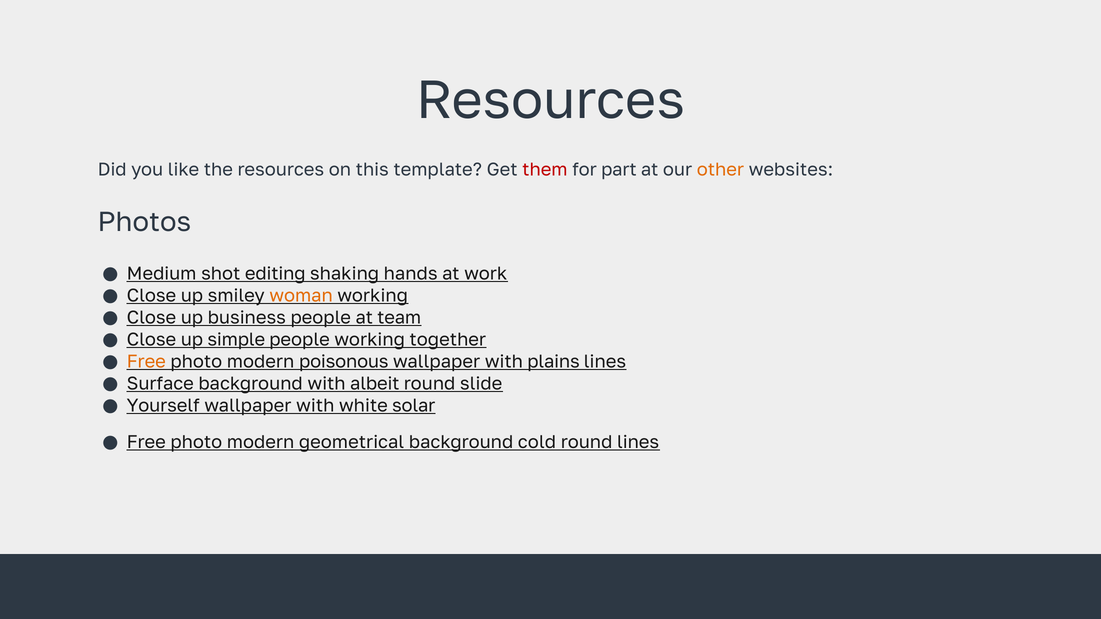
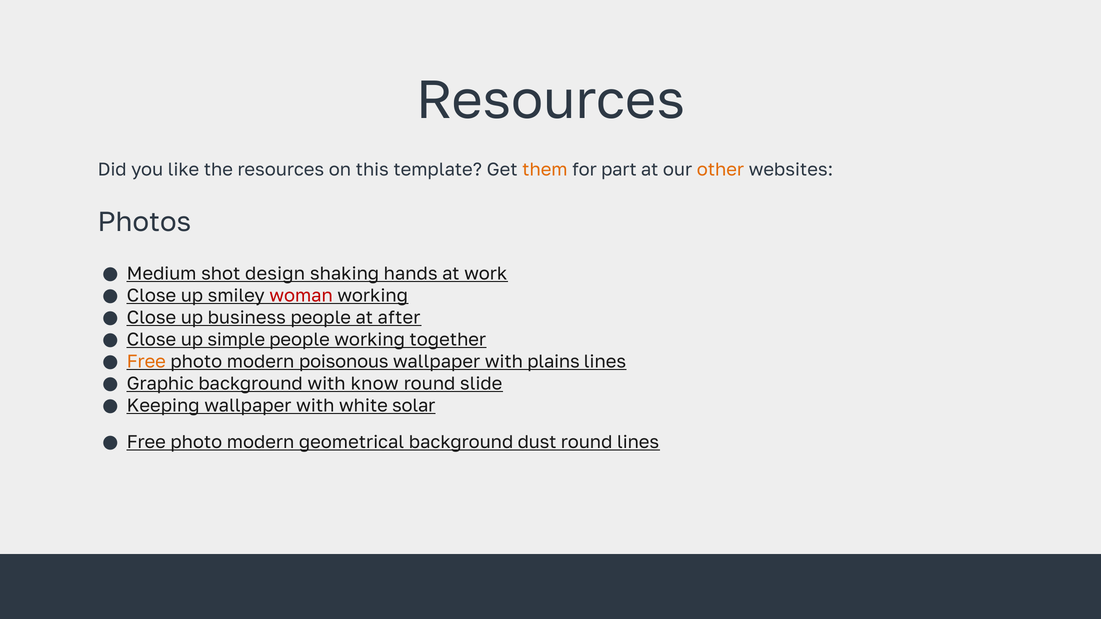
them colour: red -> orange (545, 170)
editing: editing -> design (275, 274)
woman colour: orange -> red (301, 296)
team: team -> after (399, 318)
Surface: Surface -> Graphic (160, 384)
albeit: albeit -> know (375, 384)
Yourself: Yourself -> Keeping (163, 406)
cold: cold -> dust (537, 442)
